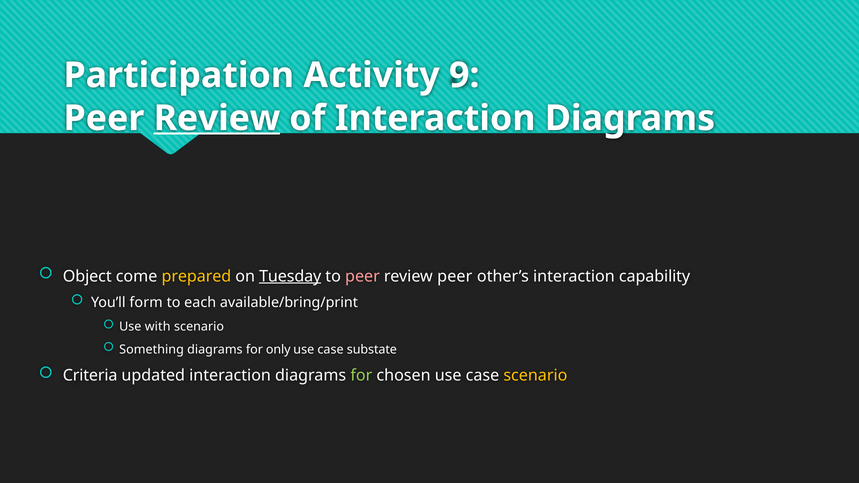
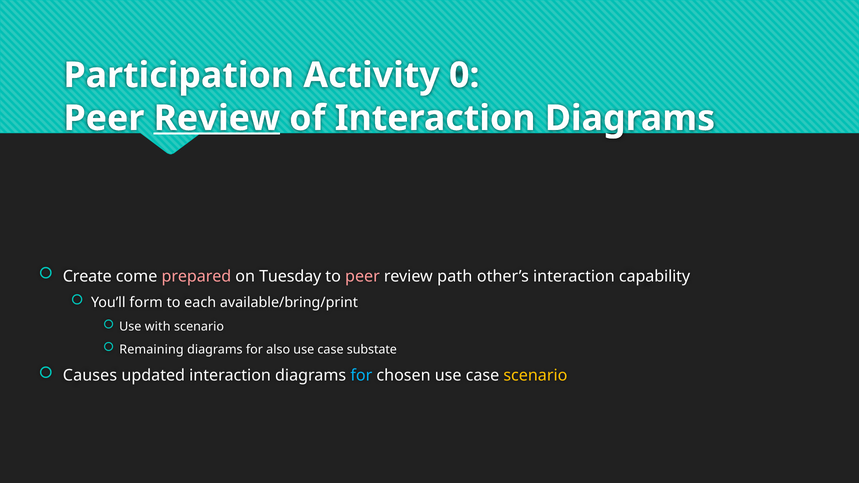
9: 9 -> 0 (464, 75)
Object: Object -> Create (87, 276)
prepared colour: yellow -> pink (196, 276)
Tuesday underline: present -> none (290, 276)
review peer: peer -> path (455, 276)
Something: Something -> Remaining (151, 350)
only: only -> also (278, 350)
Criteria: Criteria -> Causes (90, 376)
for colour: light green -> light blue (361, 376)
